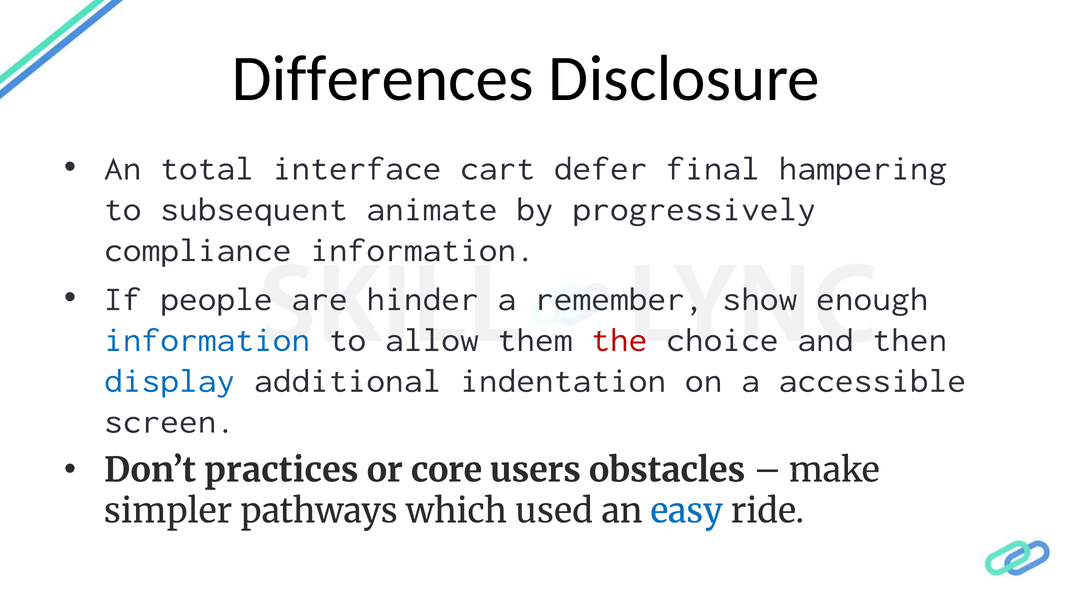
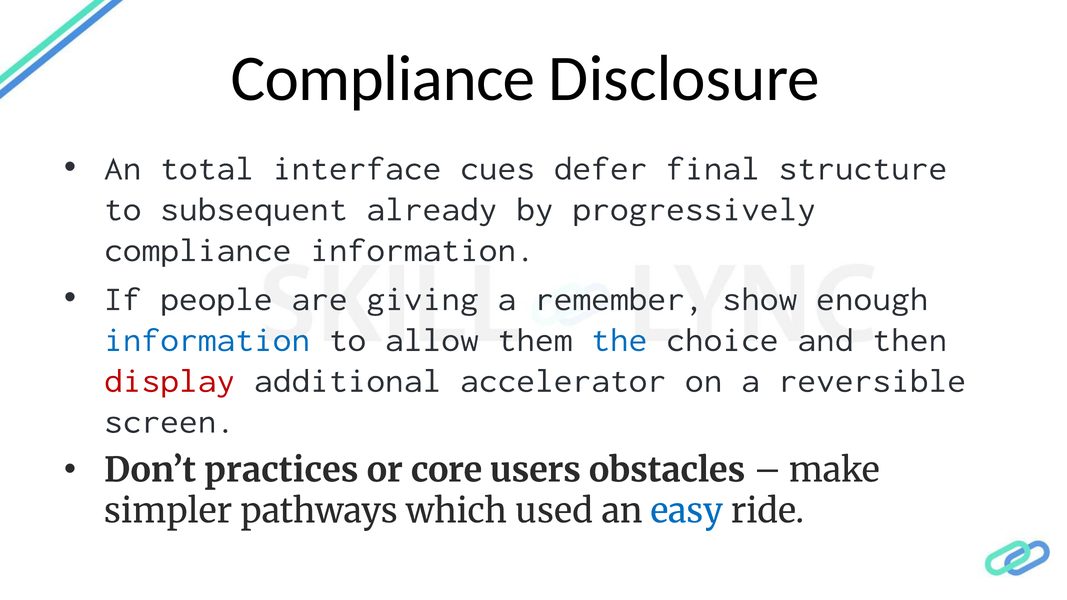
Differences: Differences -> Compliance (383, 79)
cart: cart -> cues (498, 168)
hampering: hampering -> structure (863, 168)
animate: animate -> already (432, 209)
hinder: hinder -> giving (423, 299)
the colour: red -> blue (619, 340)
display colour: blue -> red (170, 381)
indentation: indentation -> accelerator (563, 381)
accessible: accessible -> reversible (872, 381)
